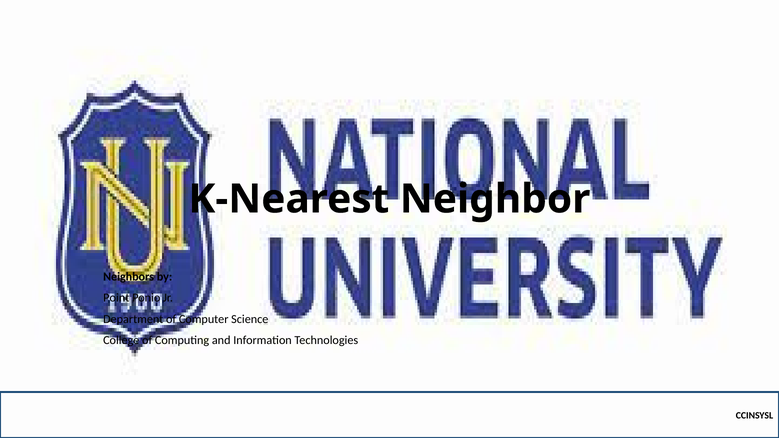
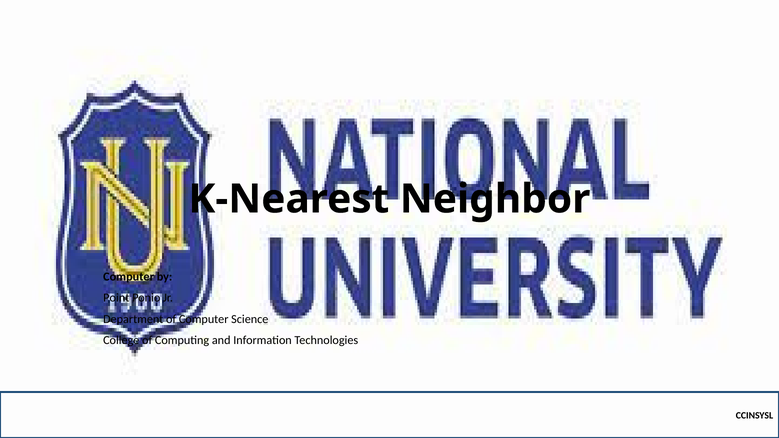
Neighbors: Neighbors -> Computer (129, 277)
